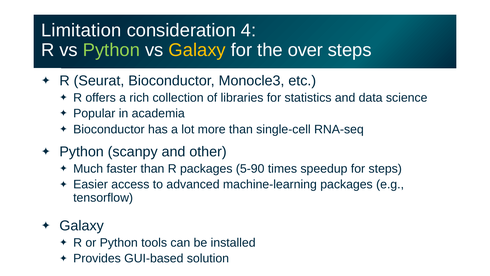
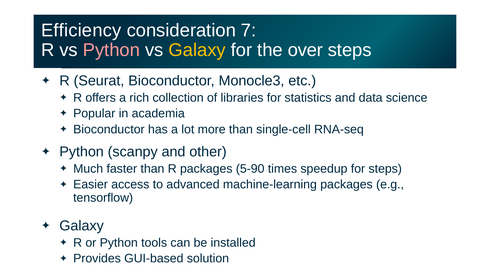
Limitation: Limitation -> Efficiency (81, 30)
4: 4 -> 7 (249, 30)
Python colour: light green -> pink (111, 50)
